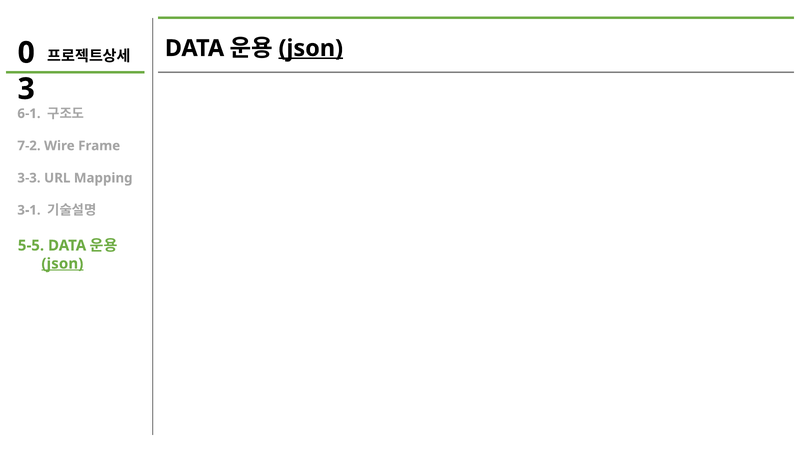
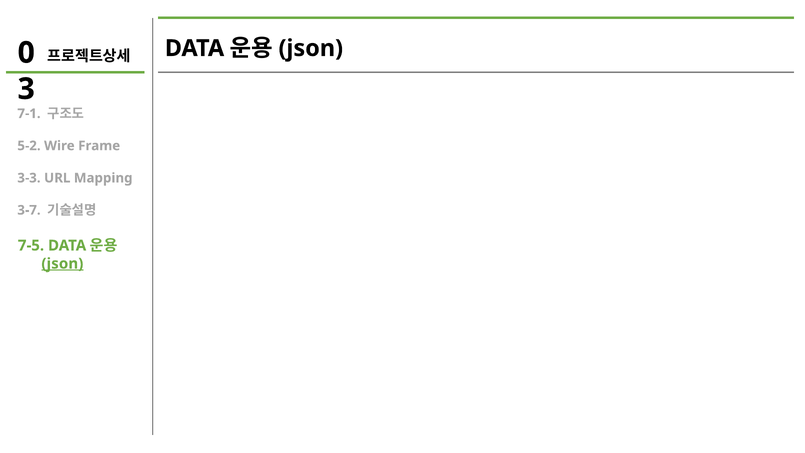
json underline: present -> none (311, 48)
6-1: 6-1 -> 7-1 (29, 114)
7-2: 7-2 -> 5-2 (29, 146)
3-1: 3-1 -> 3-7 (29, 210)
5-5: 5-5 -> 7-5 (31, 245)
